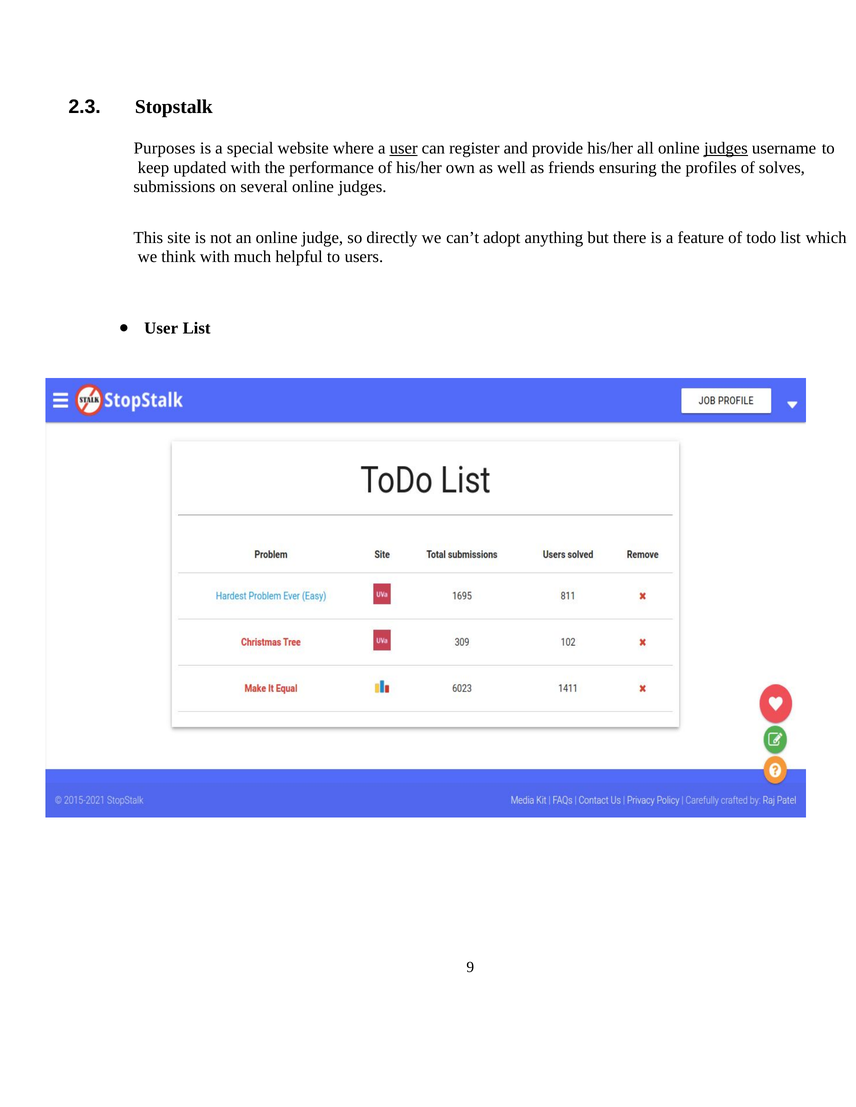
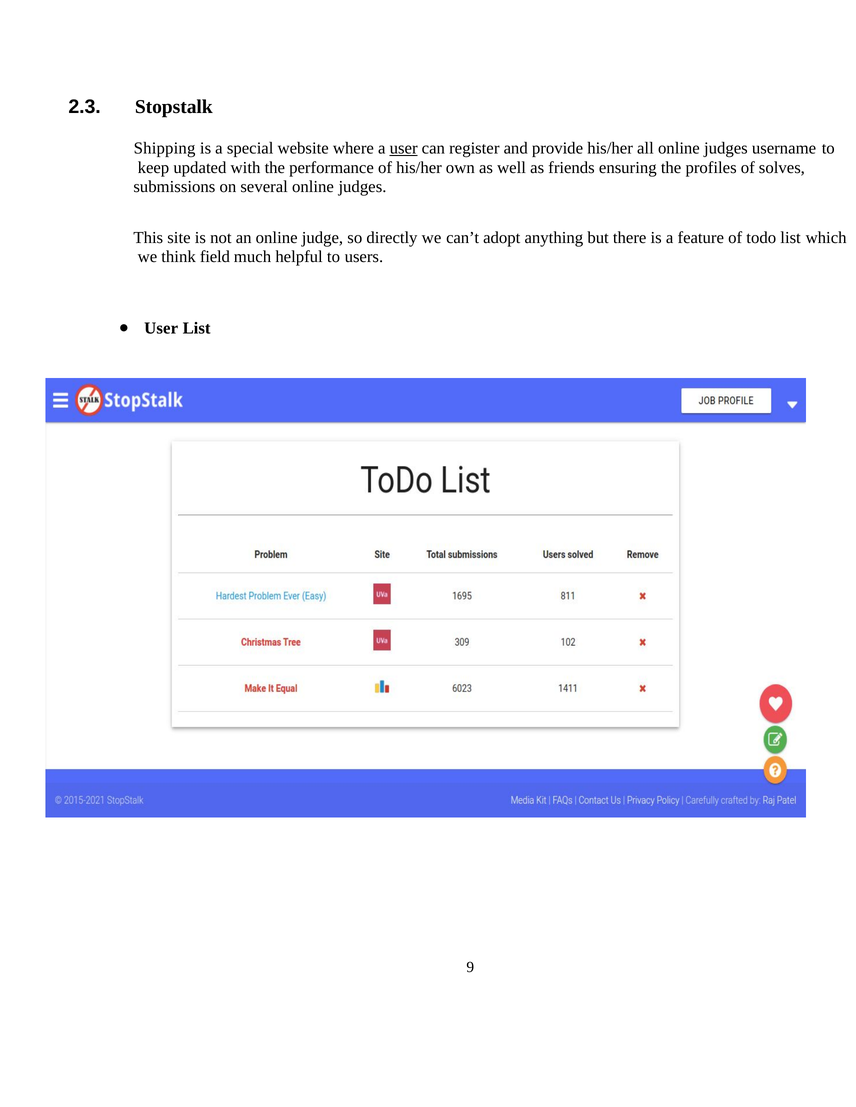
Purposes: Purposes -> Shipping (165, 148)
judges underline: present -> none (726, 148)
think with: with -> field (215, 257)
